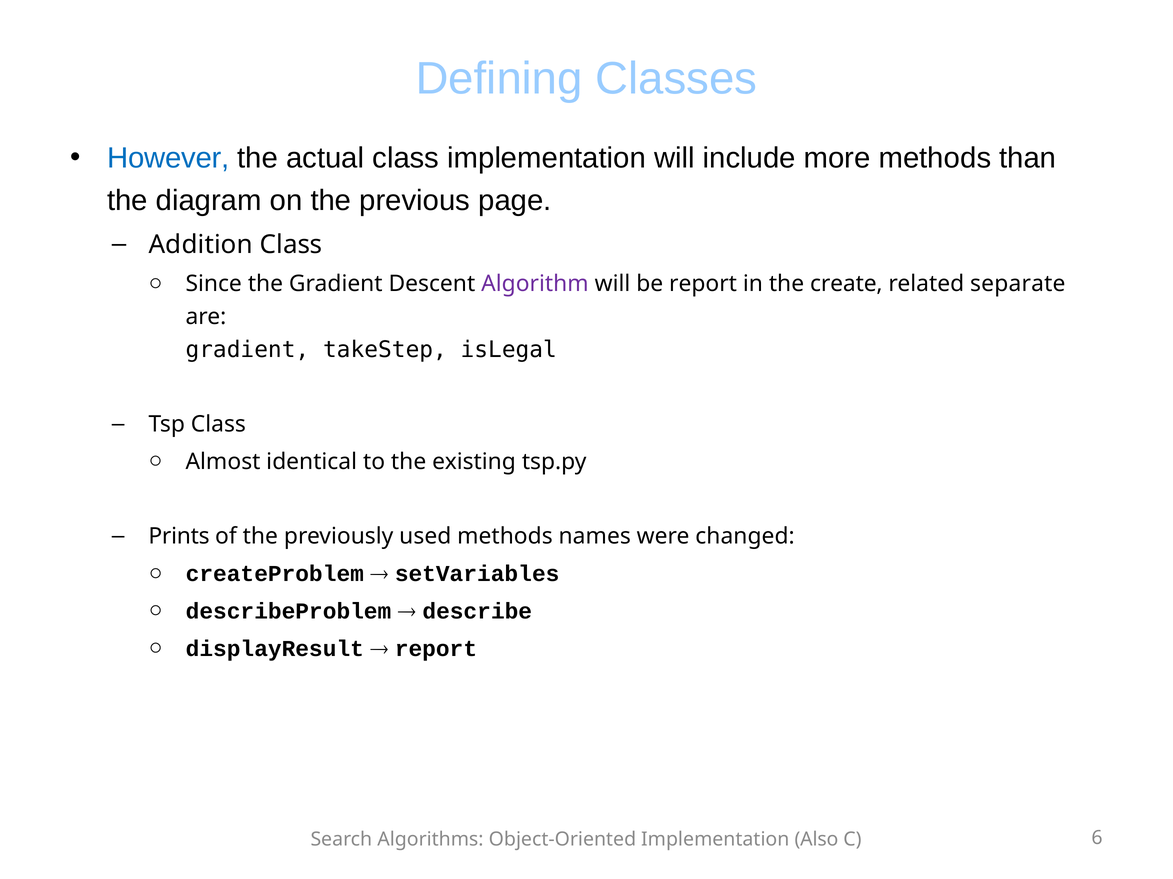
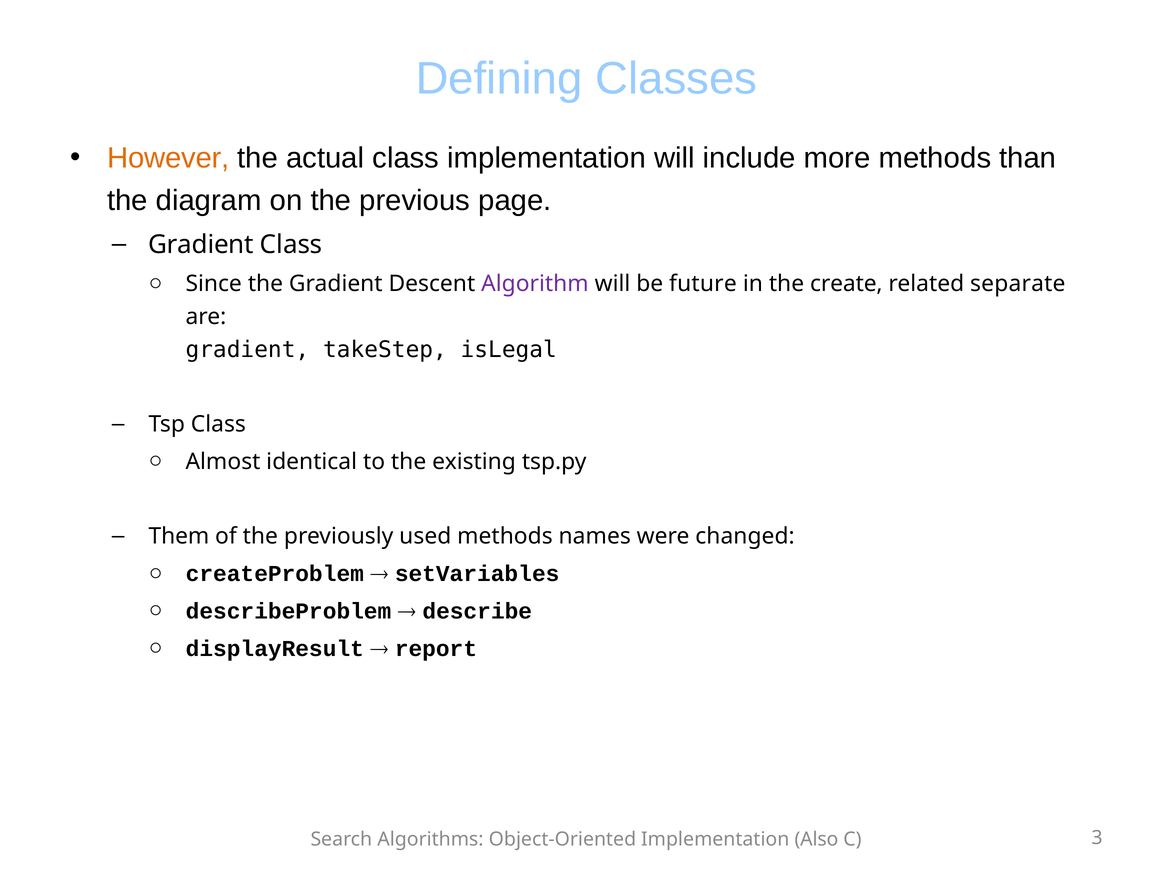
However colour: blue -> orange (168, 158)
Addition: Addition -> Gradient (201, 245)
be report: report -> future (703, 284)
Prints: Prints -> Them (179, 537)
6: 6 -> 3 (1097, 839)
